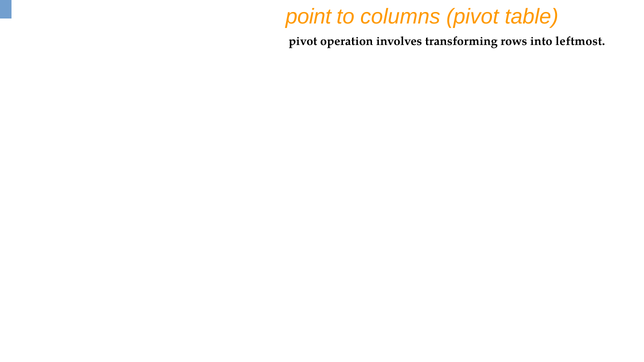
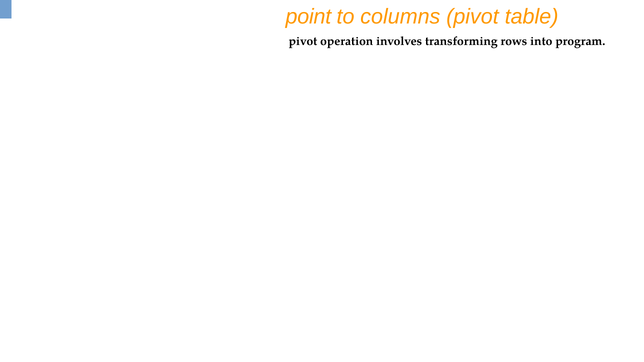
leftmost: leftmost -> program (580, 41)
